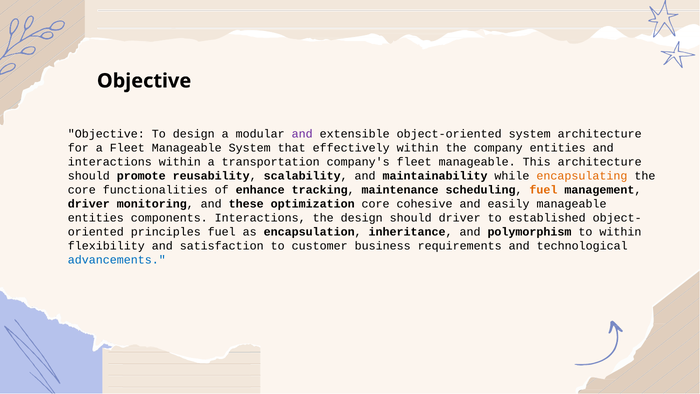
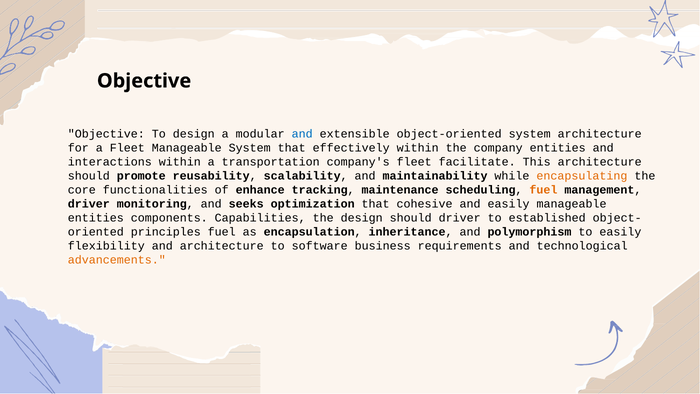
and colour: purple -> blue (302, 134)
company's fleet manageable: manageable -> facilitate (477, 162)
these: these -> seeks (246, 204)
optimization core: core -> that (376, 204)
components Interactions: Interactions -> Capabilities (260, 218)
to within: within -> easily (620, 232)
and satisfaction: satisfaction -> architecture (222, 246)
customer: customer -> software (320, 246)
advancements colour: blue -> orange (117, 260)
